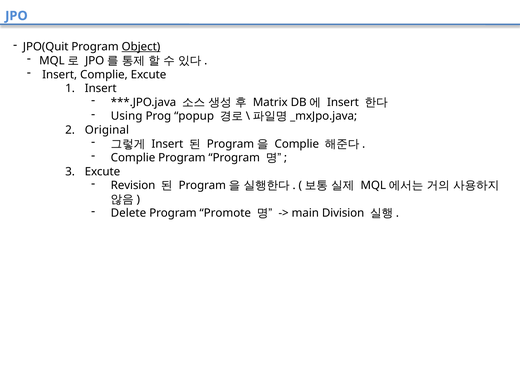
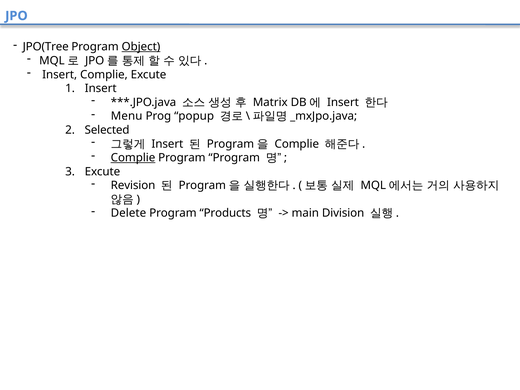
JPO(Quit: JPO(Quit -> JPO(Tree (46, 47)
Using: Using -> Menu (127, 116)
Original: Original -> Selected (107, 130)
Complie underline: none -> present (133, 158)
Promote: Promote -> Products (225, 213)
